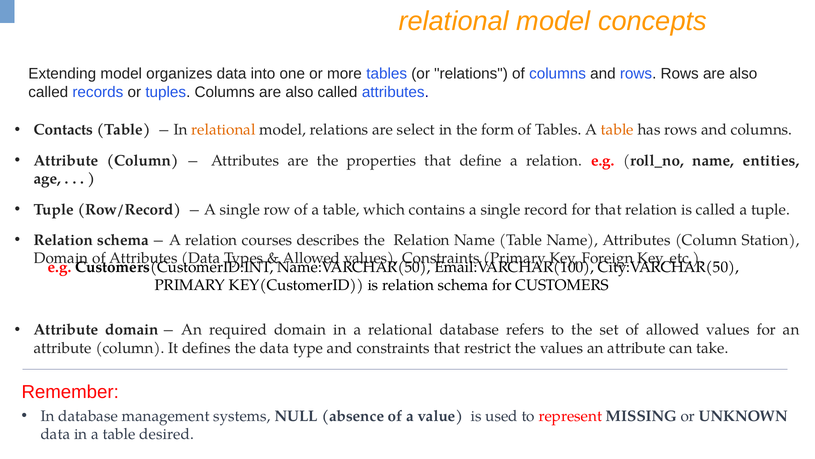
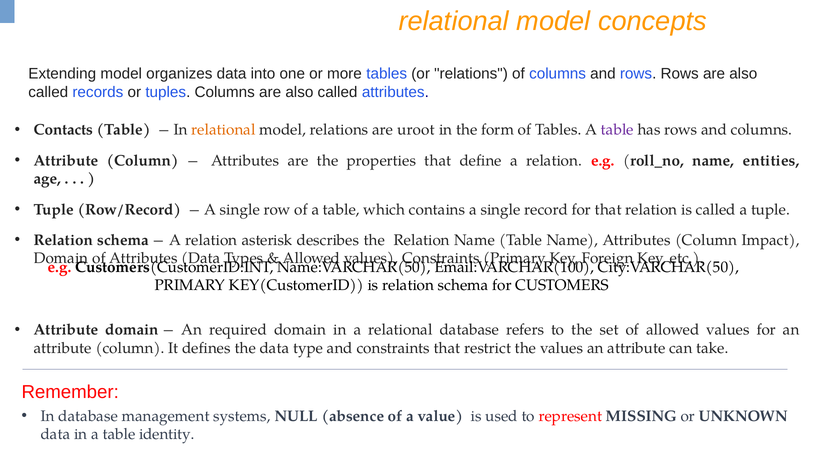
select: select -> uroot (416, 130)
table colour: orange -> purple (617, 130)
courses: courses -> asterisk (267, 240)
Station: Station -> Impact (771, 240)
desired: desired -> identity (167, 434)
